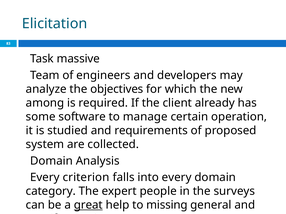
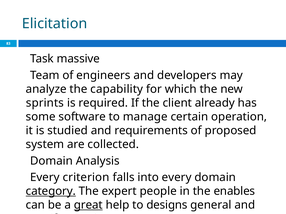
objectives: objectives -> capability (117, 89)
among: among -> sprints (45, 103)
category underline: none -> present (51, 192)
surveys: surveys -> enables (234, 192)
missing: missing -> designs (167, 205)
